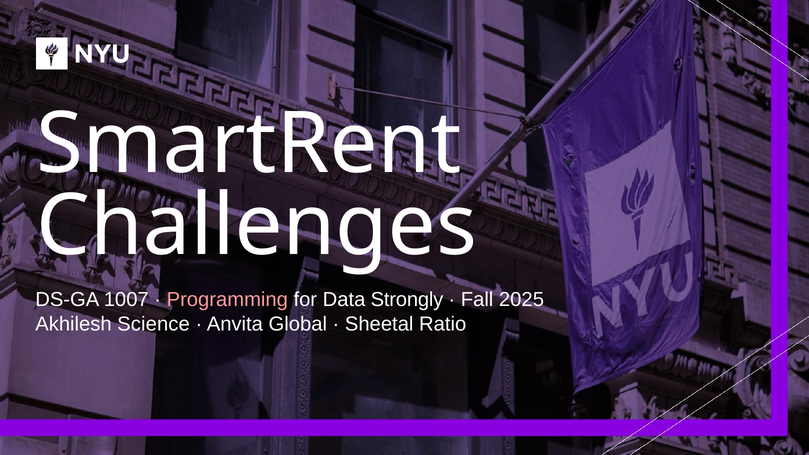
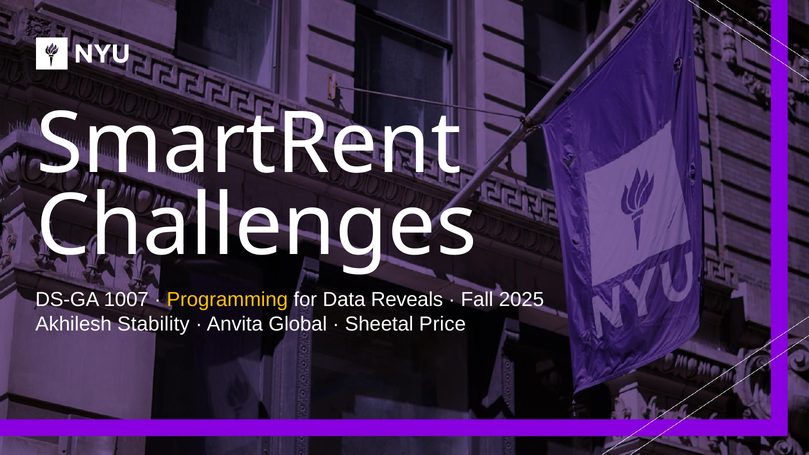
Programming colour: pink -> yellow (227, 300)
Strongly: Strongly -> Reveals (407, 300)
Science: Science -> Stability (153, 324)
Ratio: Ratio -> Price (443, 324)
